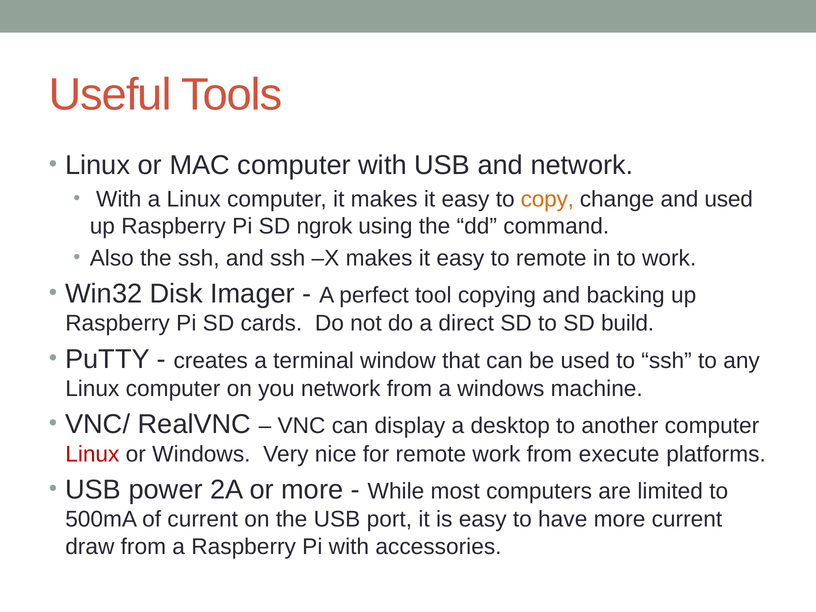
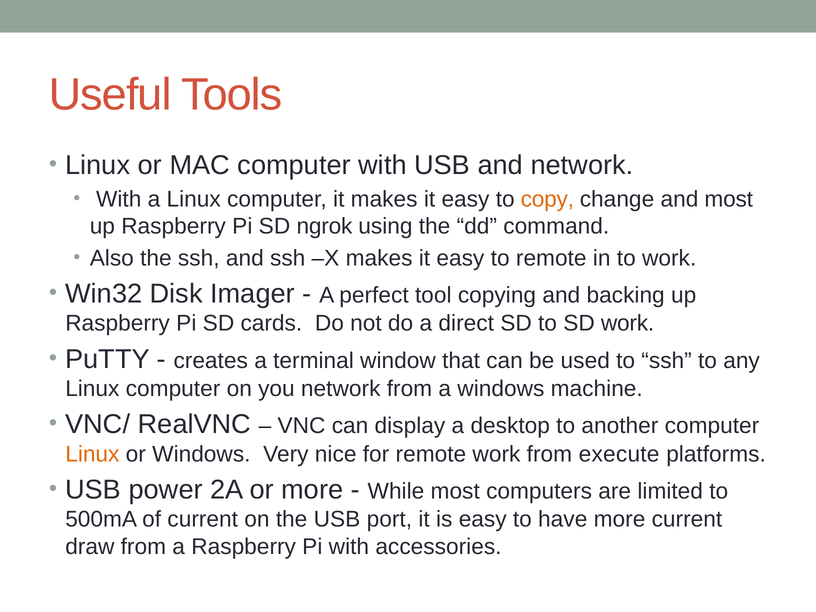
and used: used -> most (729, 199)
SD build: build -> work (628, 323)
Linux colour: red -> orange (92, 454)
